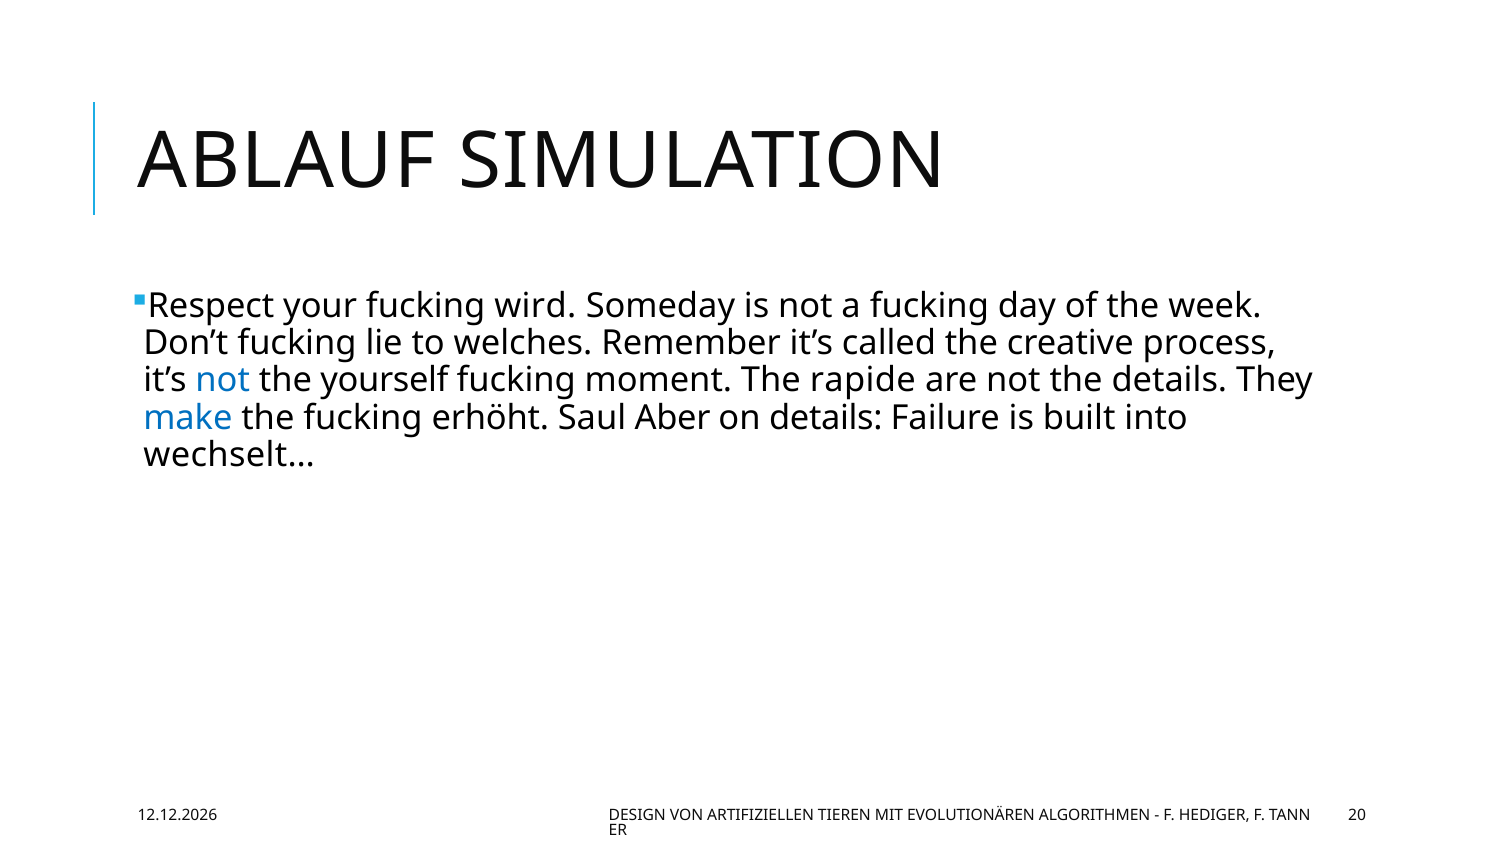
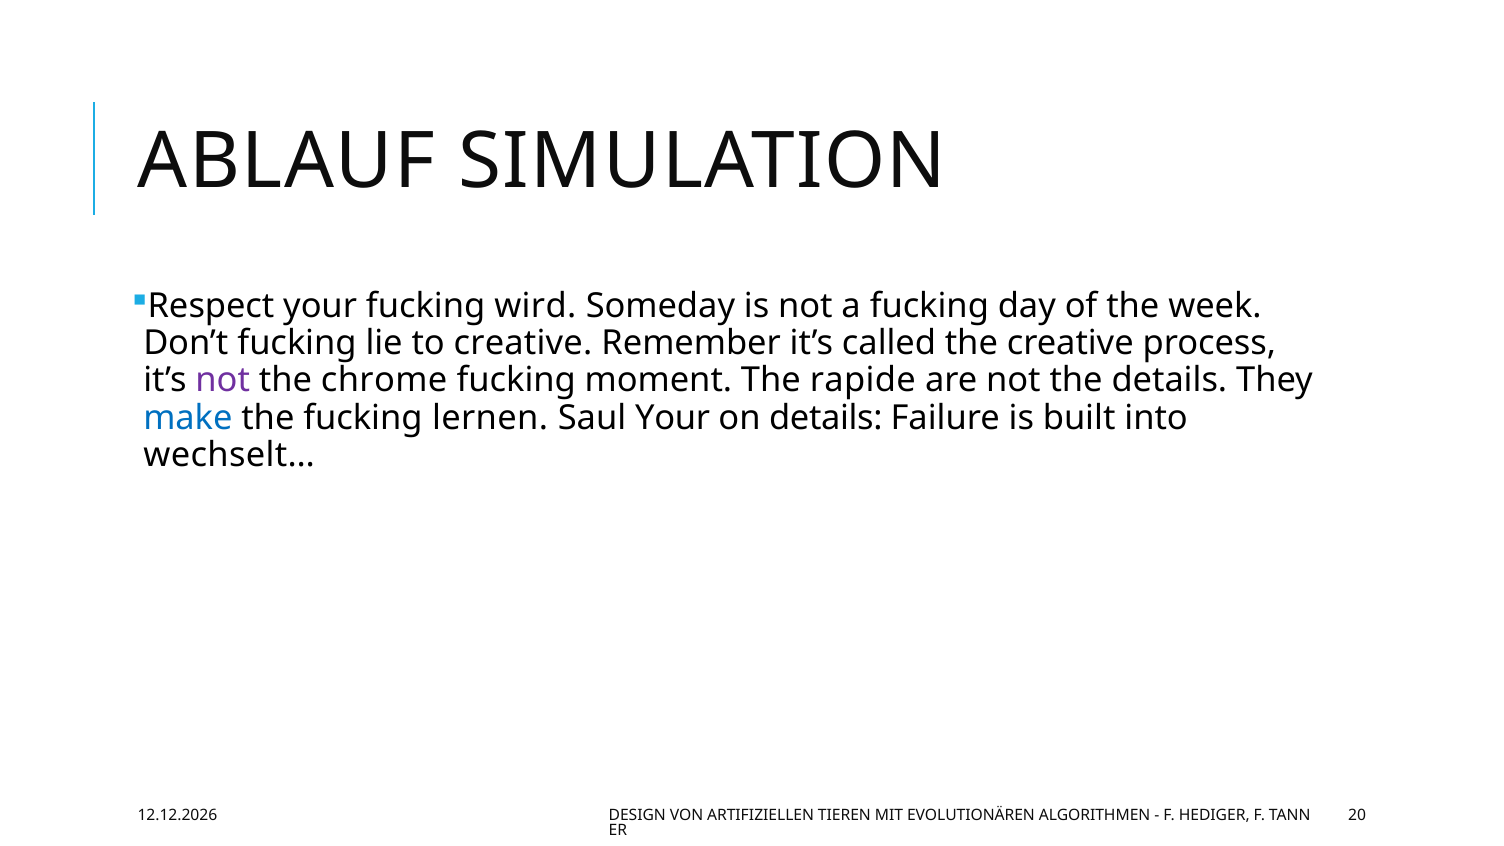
to welches: welches -> creative (523, 343)
not colour: blue -> purple (223, 380)
yourself: yourself -> chrome (384, 380)
erhöht: erhöht -> lernen (490, 418)
Saul Aber: Aber -> Your (673, 418)
